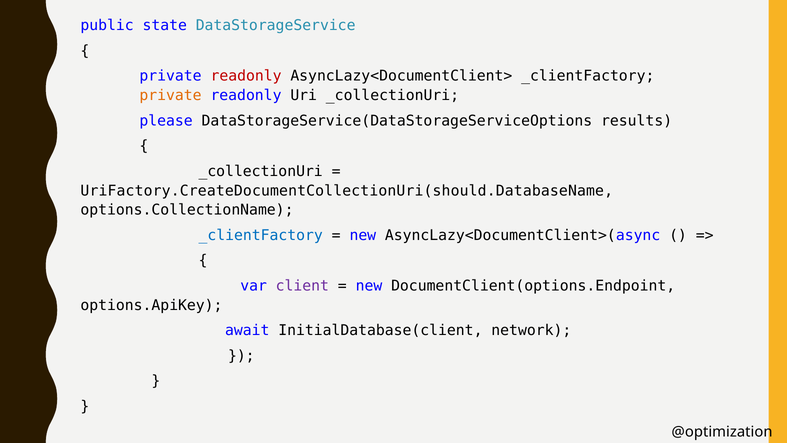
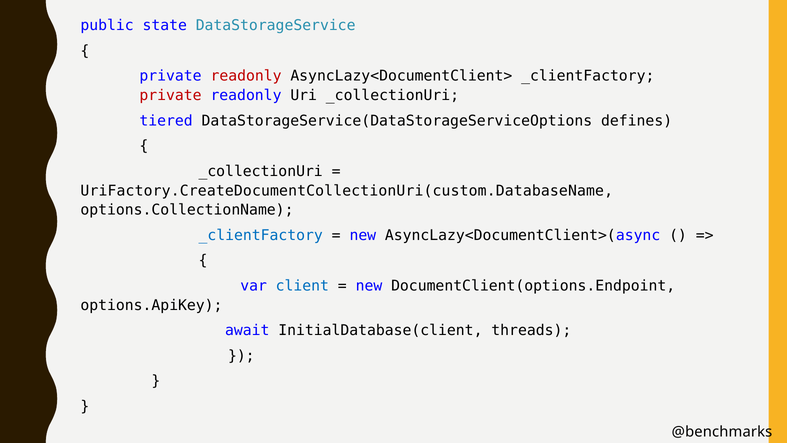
private colour: orange -> red (171, 95)
please: please -> tiered (166, 121)
results: results -> defines (637, 121)
UriFactory.CreateDocumentCollectionUri(should.DatabaseName: UriFactory.CreateDocumentCollectionUri(should.DatabaseName -> UriFactory.CreateDocumentCollectionUri(custom.DatabaseName (347, 190)
client colour: purple -> blue (302, 286)
network: network -> threads (531, 330)
@optimization: @optimization -> @benchmarks (722, 432)
